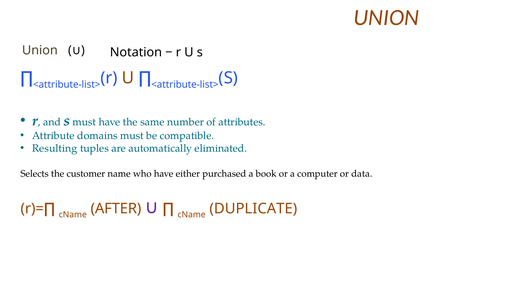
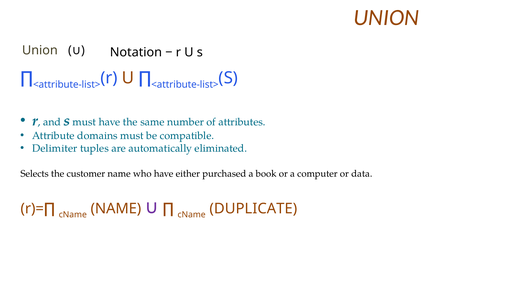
Resulting: Resulting -> Delimiter (55, 148)
cName AFTER: AFTER -> NAME (116, 209)
